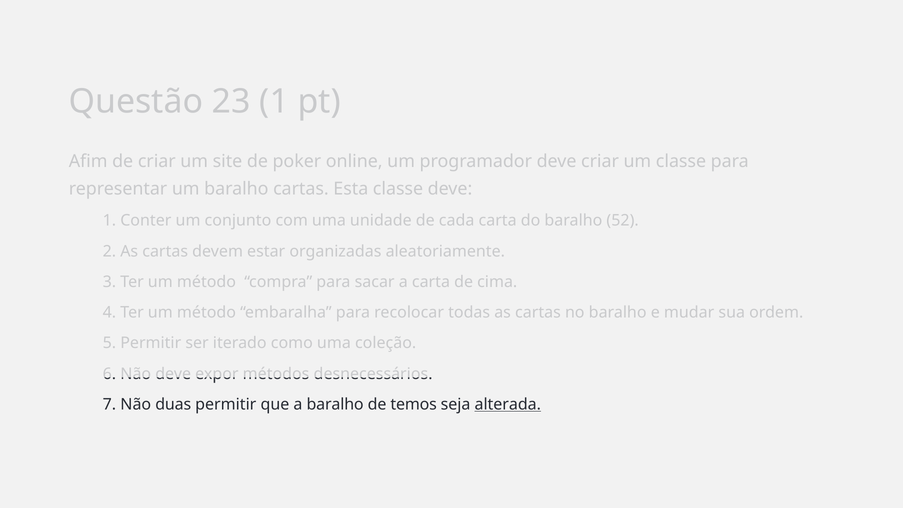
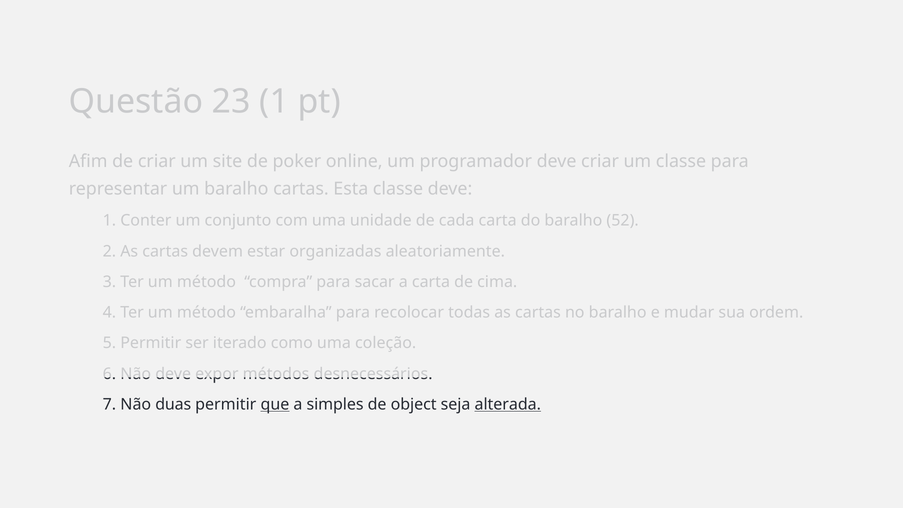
que underline: none -> present (275, 404)
a baralho: baralho -> simples (335, 404)
temos: temos -> object (414, 404)
